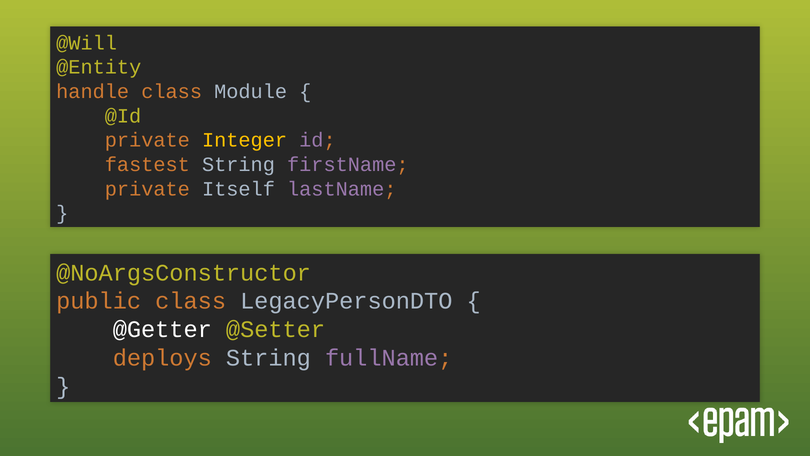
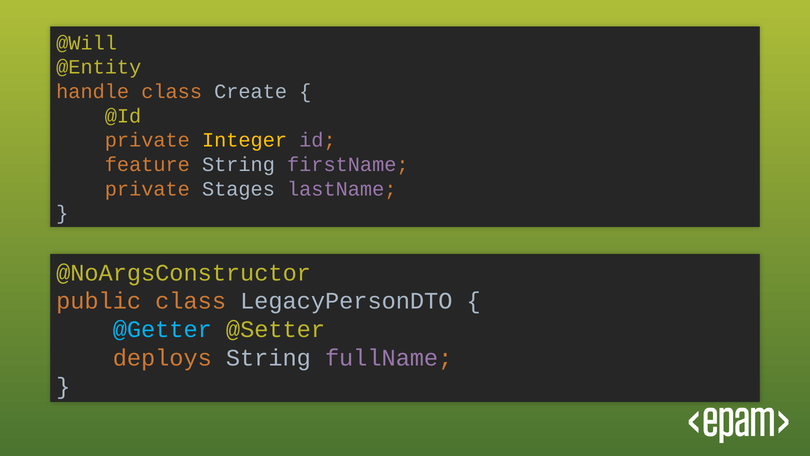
Module: Module -> Create (251, 92)
fastest: fastest -> feature (147, 164)
Itself: Itself -> Stages (238, 189)
@Getter colour: white -> light blue (162, 329)
